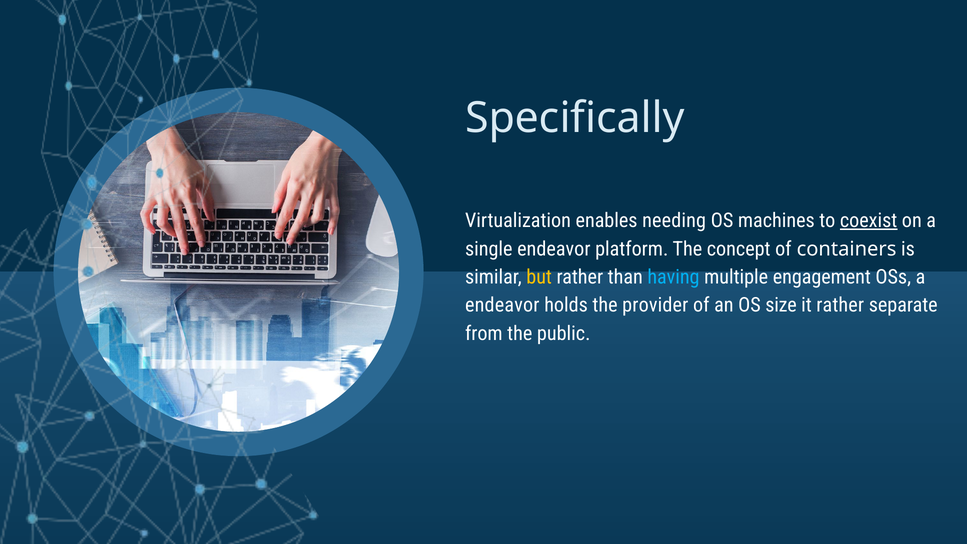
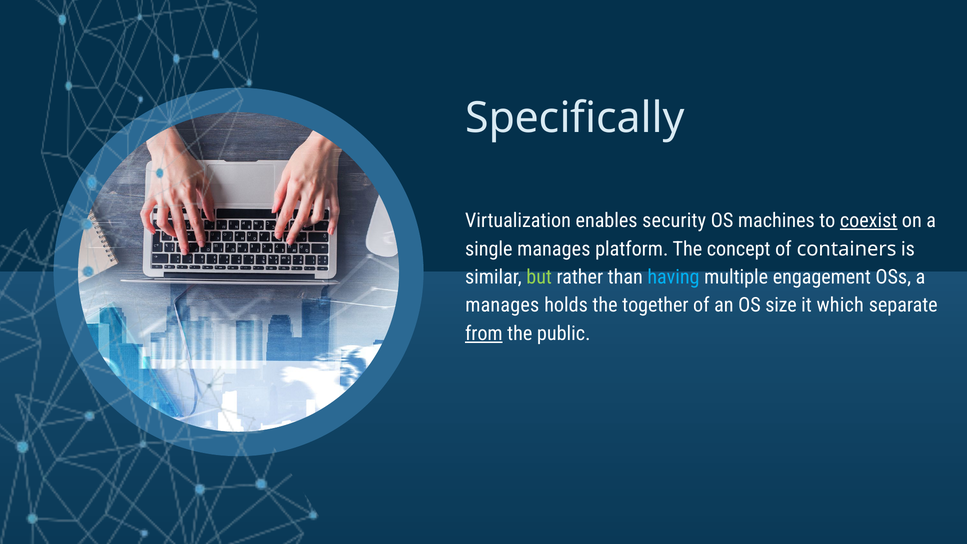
needing: needing -> security (674, 221)
single endeavor: endeavor -> manages (554, 249)
but colour: yellow -> light green (539, 277)
endeavor: endeavor -> manages (502, 305)
provider: provider -> together (655, 305)
it rather: rather -> which (840, 305)
from underline: none -> present (484, 333)
